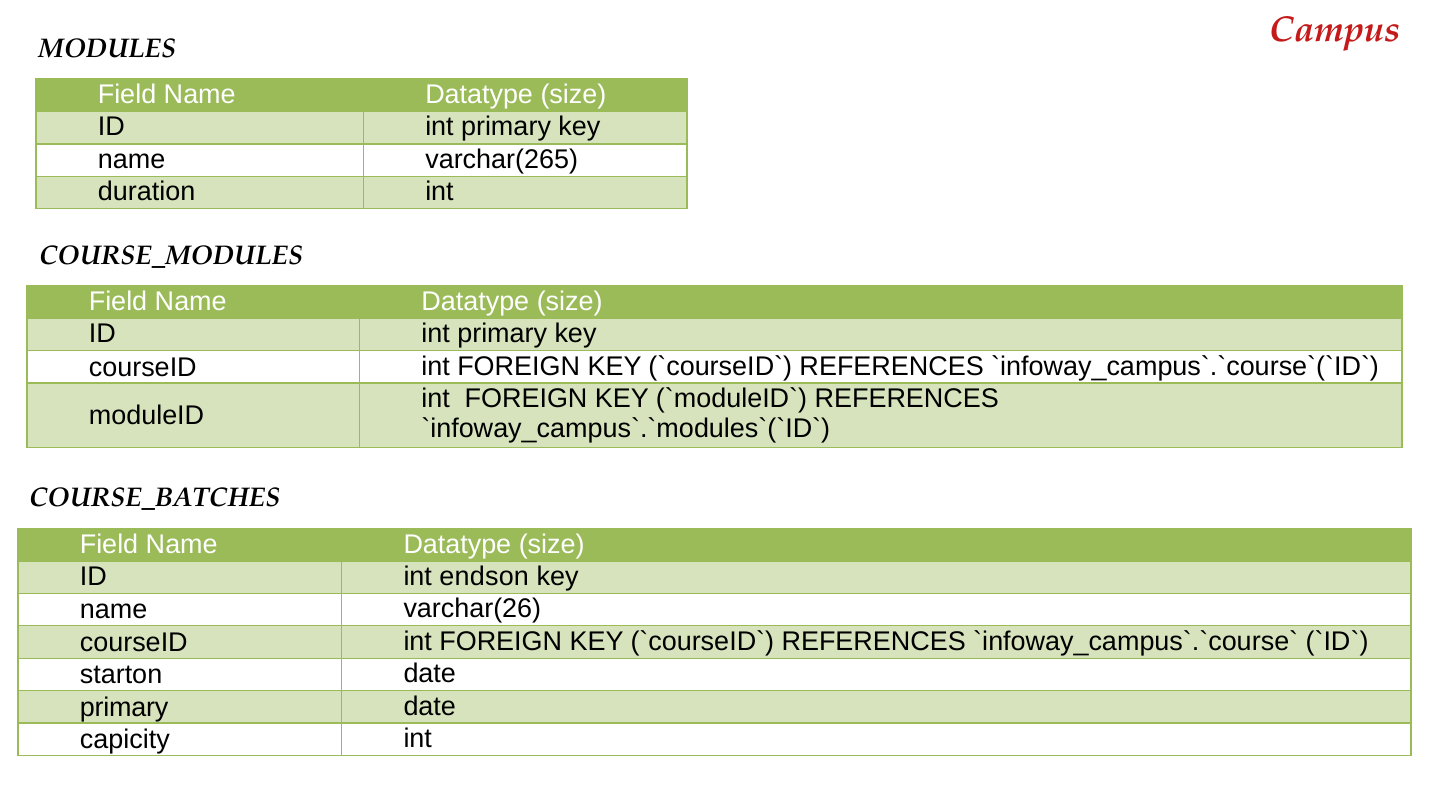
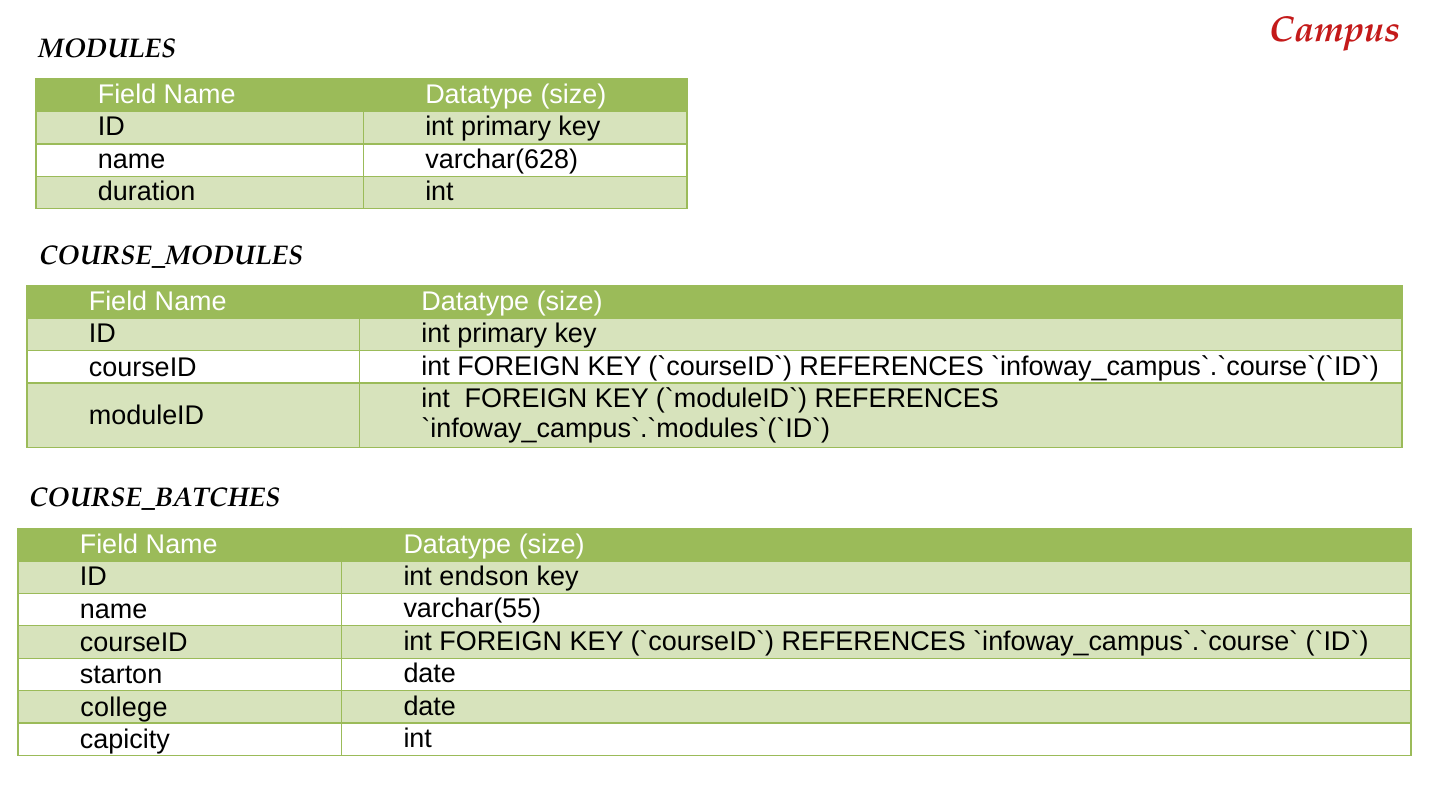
varchar(265: varchar(265 -> varchar(628 (502, 159)
varchar(26: varchar(26 -> varchar(55 (472, 609)
primary: primary -> college (124, 707)
